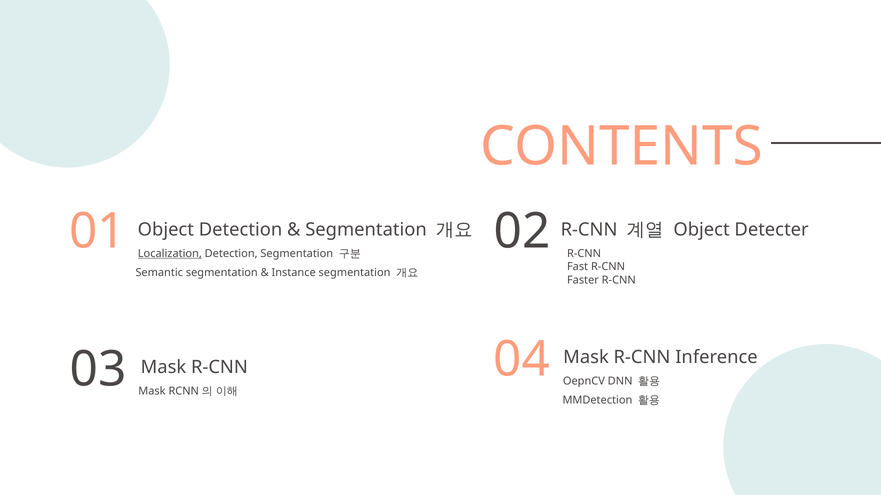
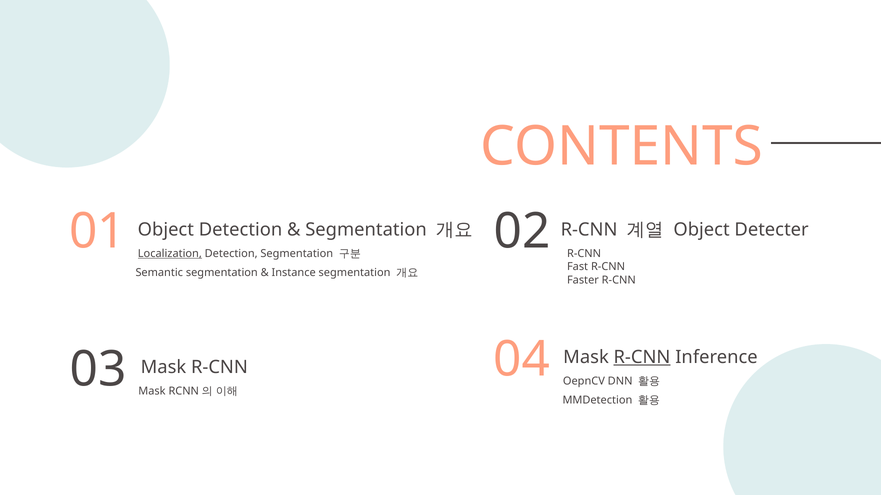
R-CNN underline: none -> present (642, 358)
